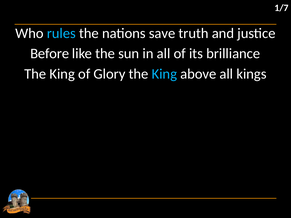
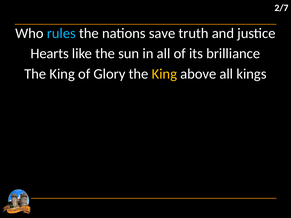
1/7: 1/7 -> 2/7 (281, 8)
Before: Before -> Hearts (50, 54)
King colour: light blue -> yellow (164, 74)
